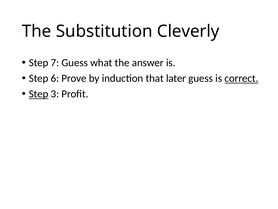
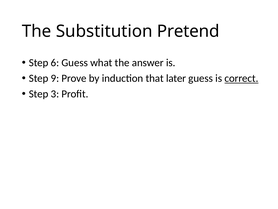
Cleverly: Cleverly -> Pretend (188, 31)
7: 7 -> 6 (55, 63)
6: 6 -> 9 (55, 78)
Step underline: present -> none (39, 94)
